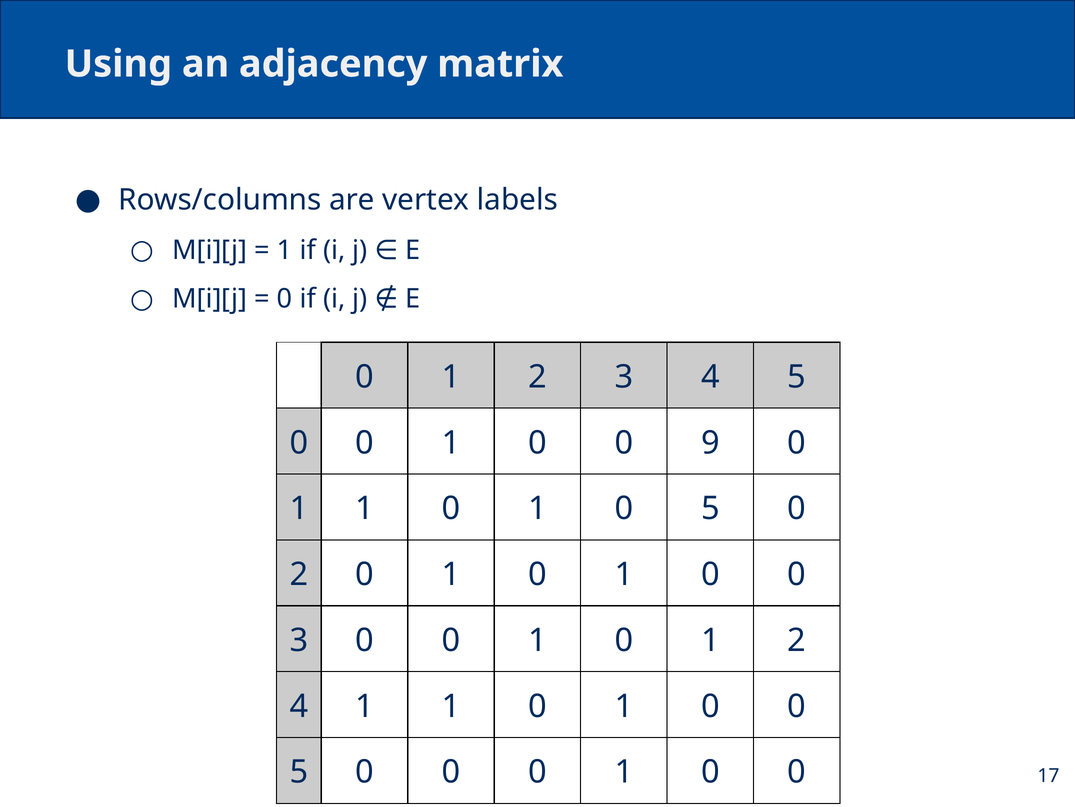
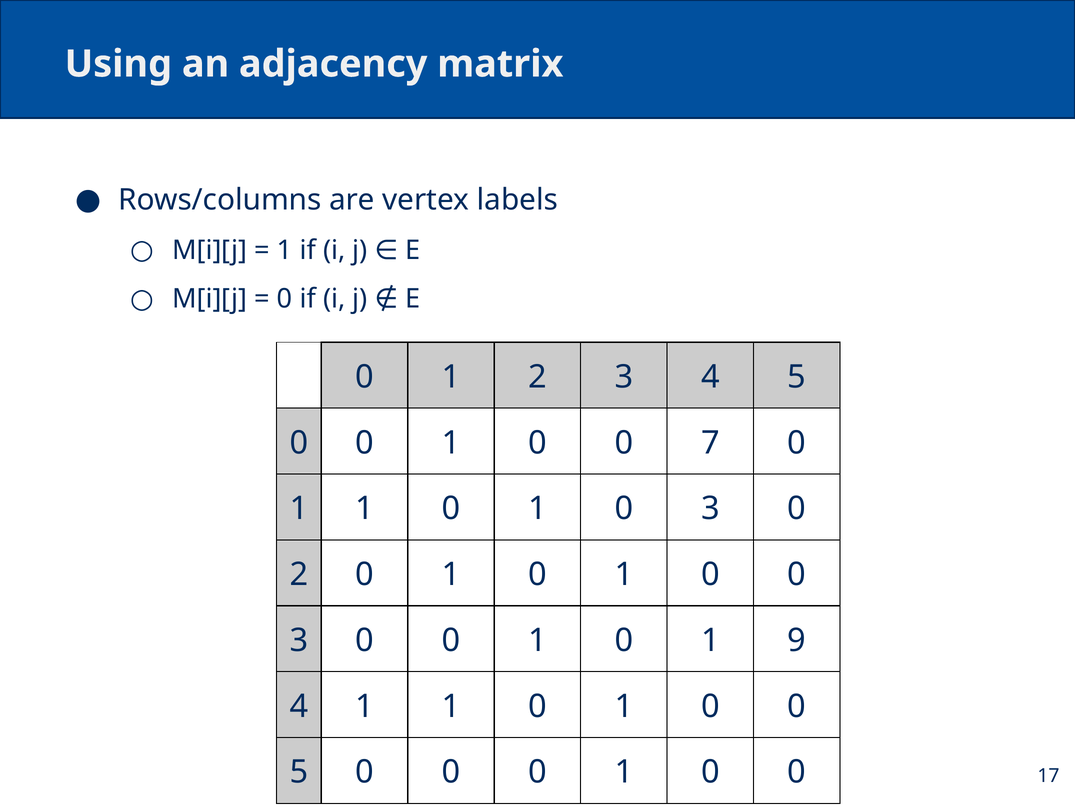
9: 9 -> 7 (710, 443)
1 0 5: 5 -> 3 (710, 509)
1 0 1 2: 2 -> 9 (797, 640)
